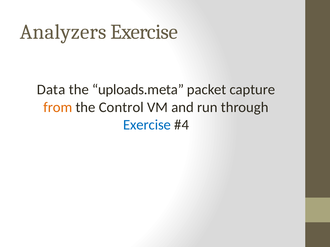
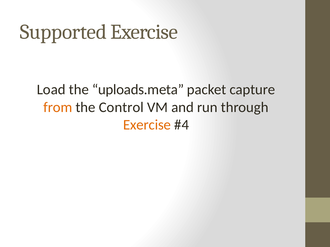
Analyzers: Analyzers -> Supported (63, 32)
Data: Data -> Load (51, 90)
Exercise colour: blue -> orange (147, 125)
